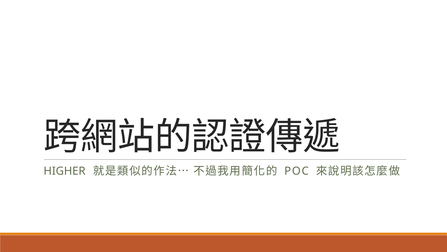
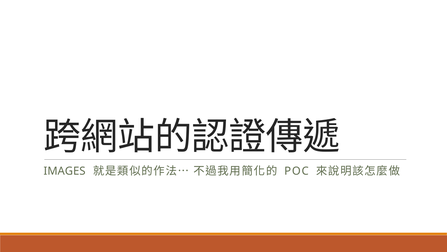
HIGHER: HIGHER -> IMAGES (65, 171)
